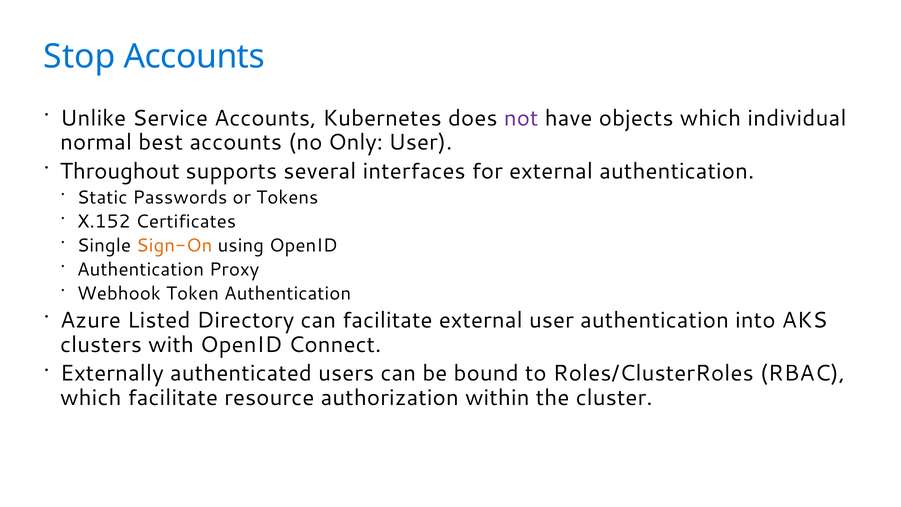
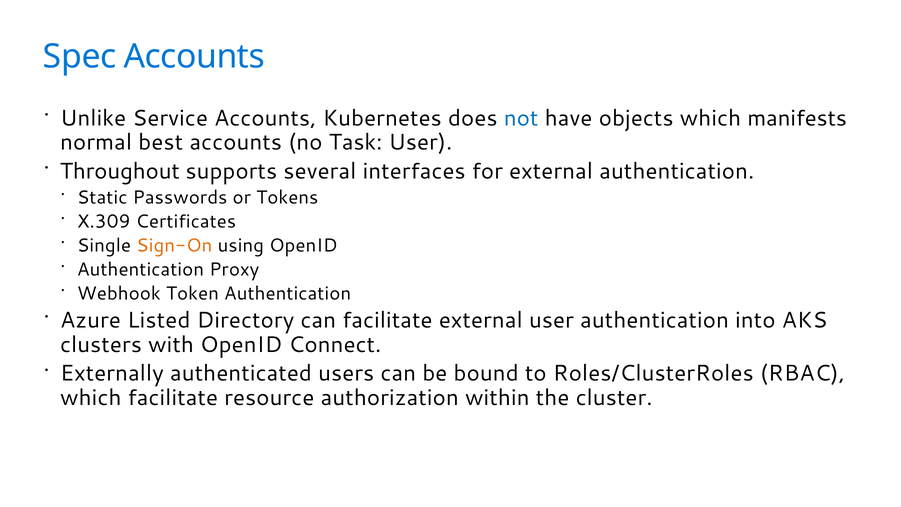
Stop: Stop -> Spec (80, 56)
not colour: purple -> blue (521, 118)
individual: individual -> manifests (797, 118)
Only: Only -> Task (356, 142)
X.152: X.152 -> X.309 (104, 221)
